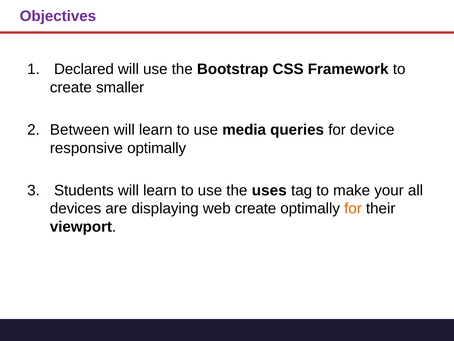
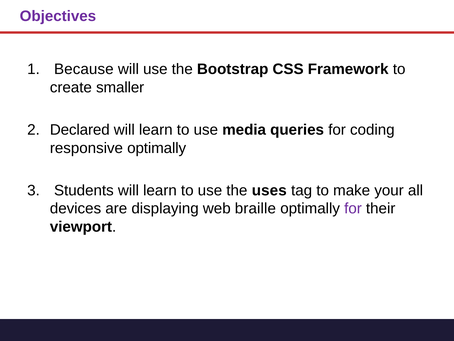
Declared: Declared -> Because (84, 69)
Between: Between -> Declared (80, 130)
device: device -> coding (372, 130)
web create: create -> braille (255, 208)
for colour: orange -> purple (353, 208)
